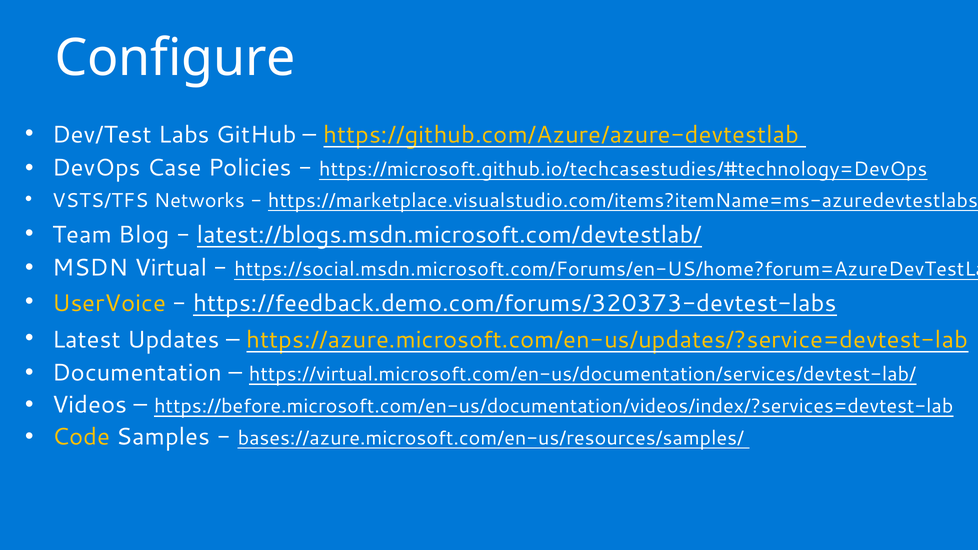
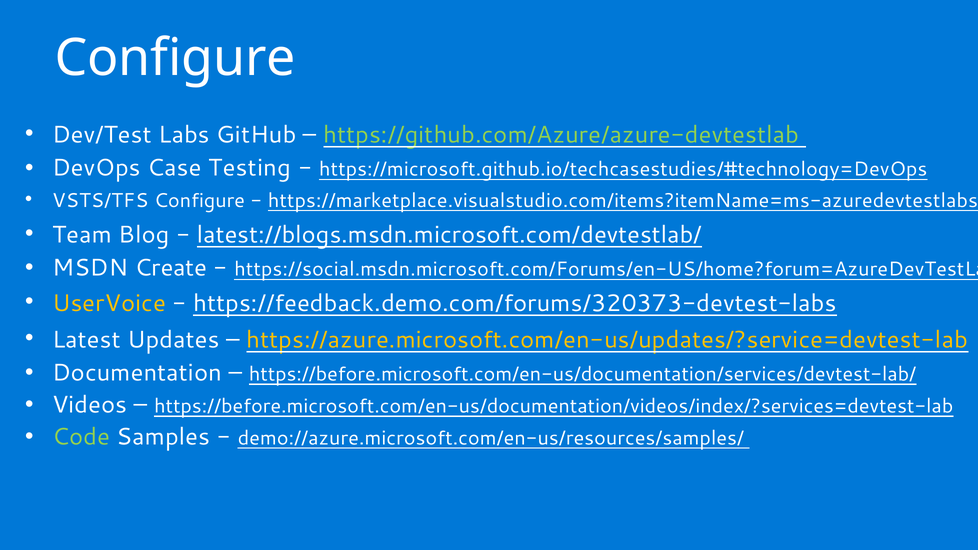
https://github.com/Azure/azure-devtestlab colour: yellow -> light green (561, 135)
Policies: Policies -> Testing (250, 168)
VSTS/TFS Networks: Networks -> Configure (199, 201)
Virtual: Virtual -> Create (171, 268)
https://virtual.microsoft.com/en-us/documentation/services/devtest-lab/: https://virtual.microsoft.com/en-us/documentation/services/devtest-lab/ -> https://before.microsoft.com/en-us/documentation/services/devtest-lab/ (582, 374)
Code colour: yellow -> light green (81, 437)
bases://azure.microsoft.com/en-us/resources/samples/: bases://azure.microsoft.com/en-us/resources/samples/ -> demo://azure.microsoft.com/en-us/resources/samples/ (491, 438)
